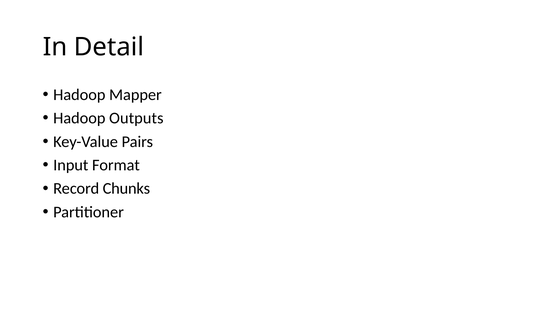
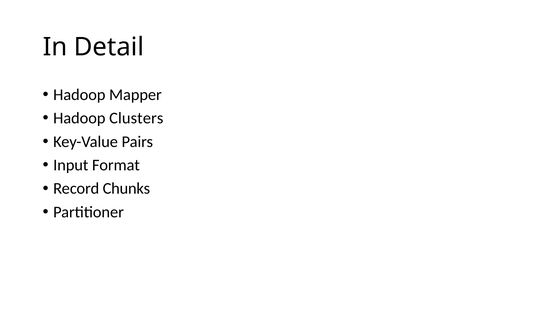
Outputs: Outputs -> Clusters (136, 118)
